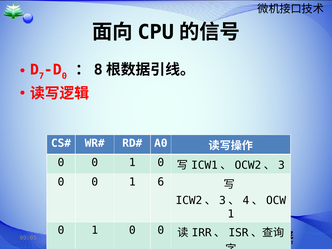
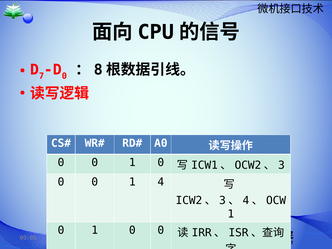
6: 6 -> 4 (161, 182)
